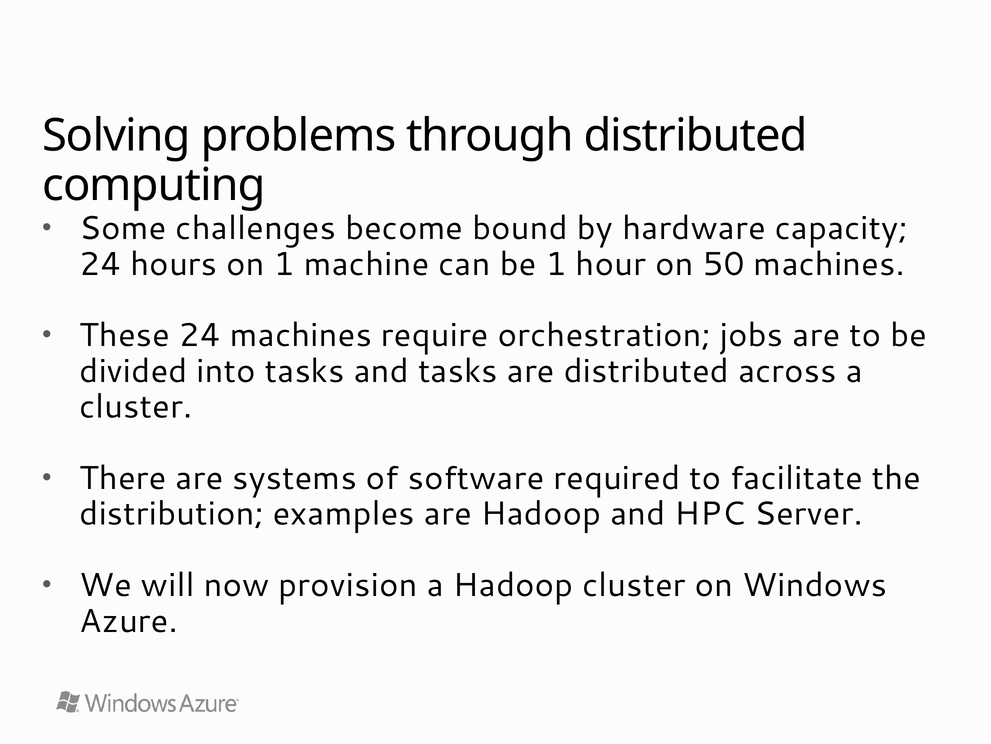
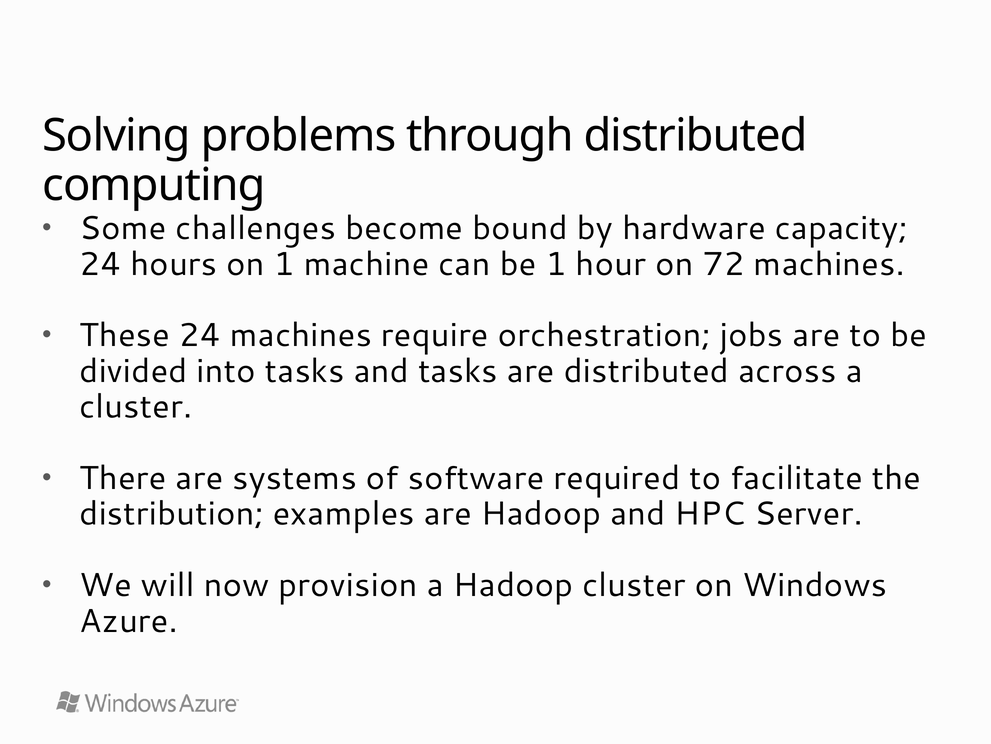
50: 50 -> 72 (724, 264)
